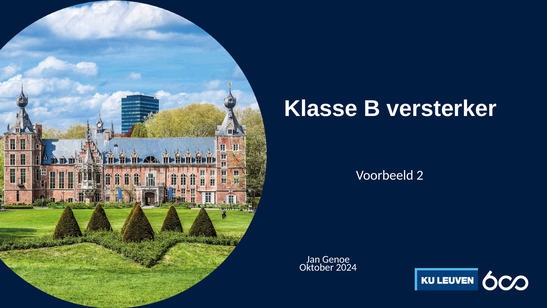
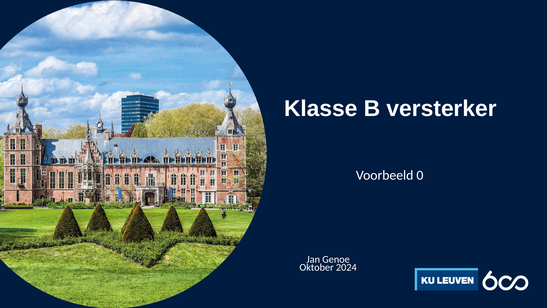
2: 2 -> 0 (420, 175)
